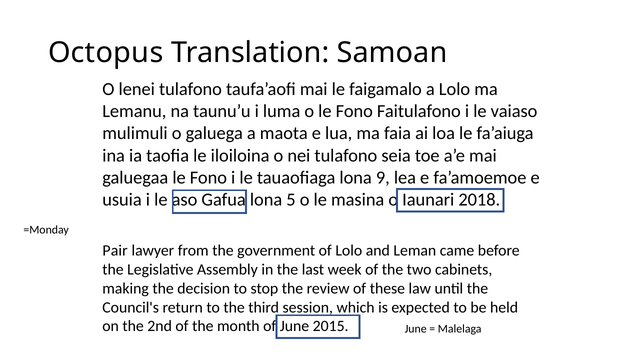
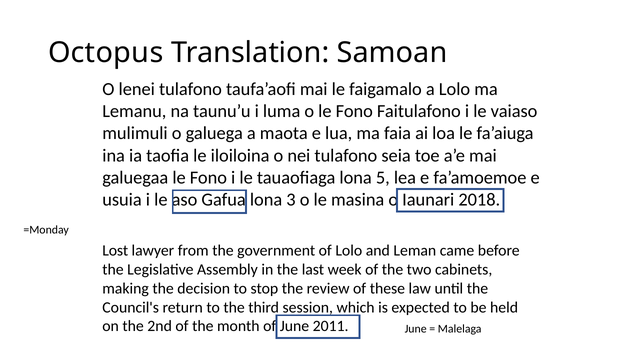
9: 9 -> 5 (383, 178)
5: 5 -> 3 (291, 200)
Pair: Pair -> Lost (115, 251)
2015: 2015 -> 2011 (331, 327)
